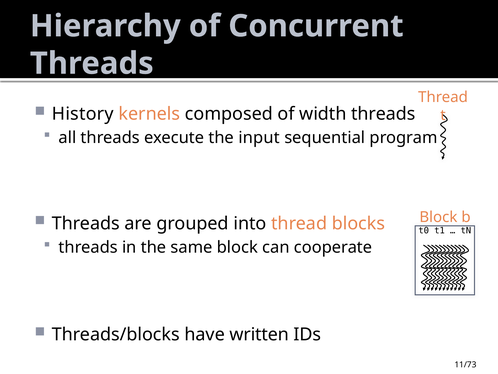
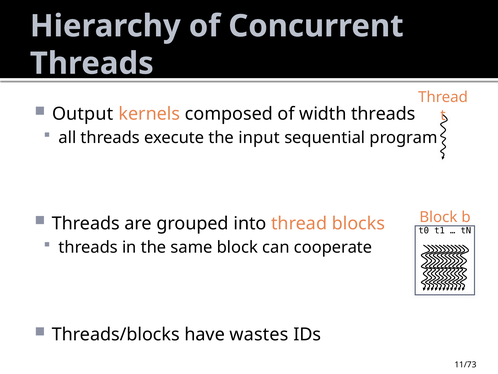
History: History -> Output (83, 114)
written: written -> wastes (259, 334)
